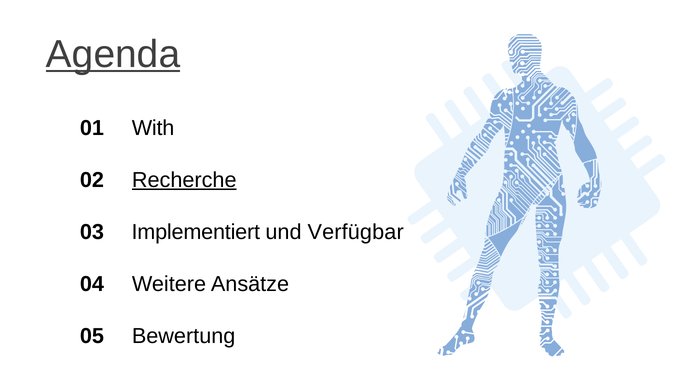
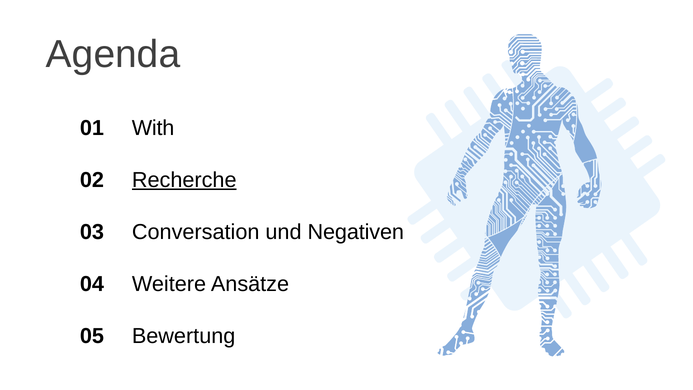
Agenda underline: present -> none (113, 54)
Implementiert: Implementiert -> Conversation (196, 232)
Verfügbar: Verfügbar -> Negativen (356, 232)
